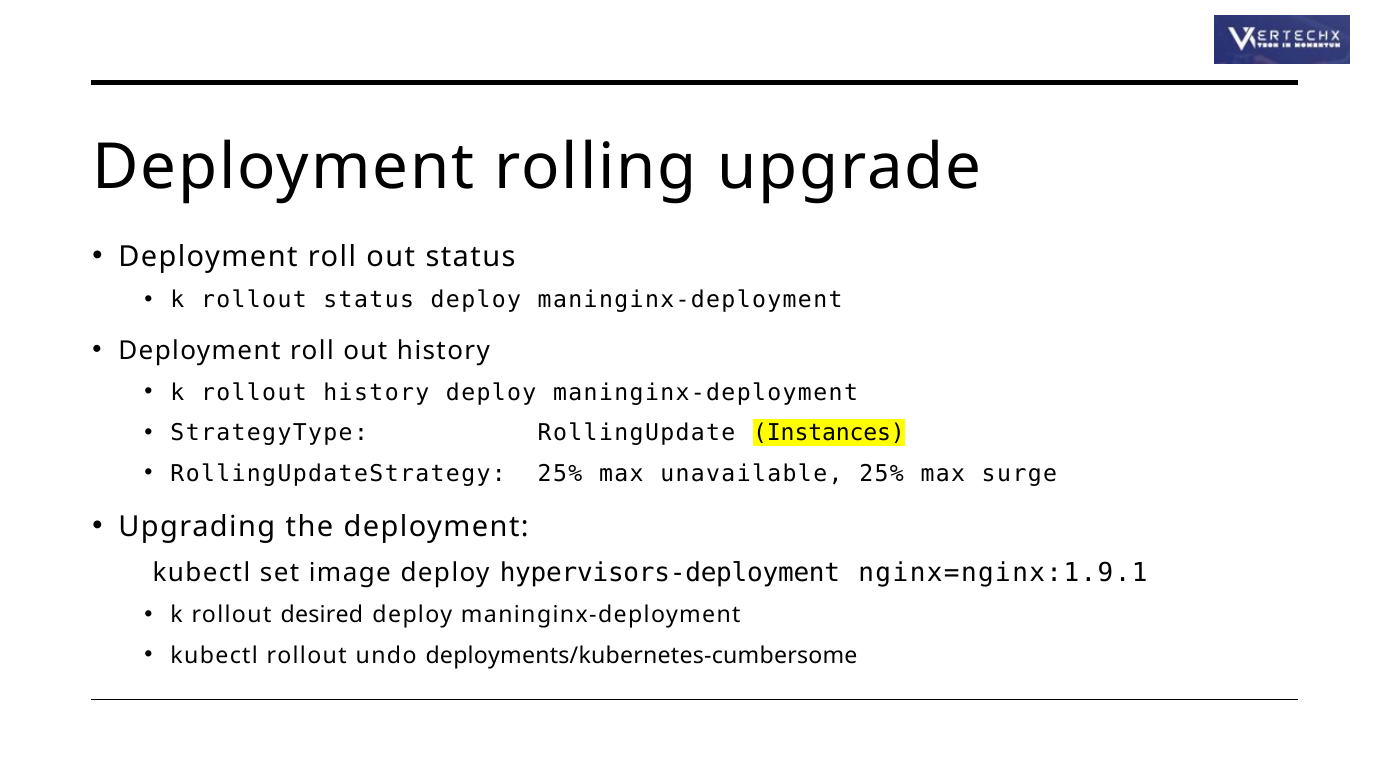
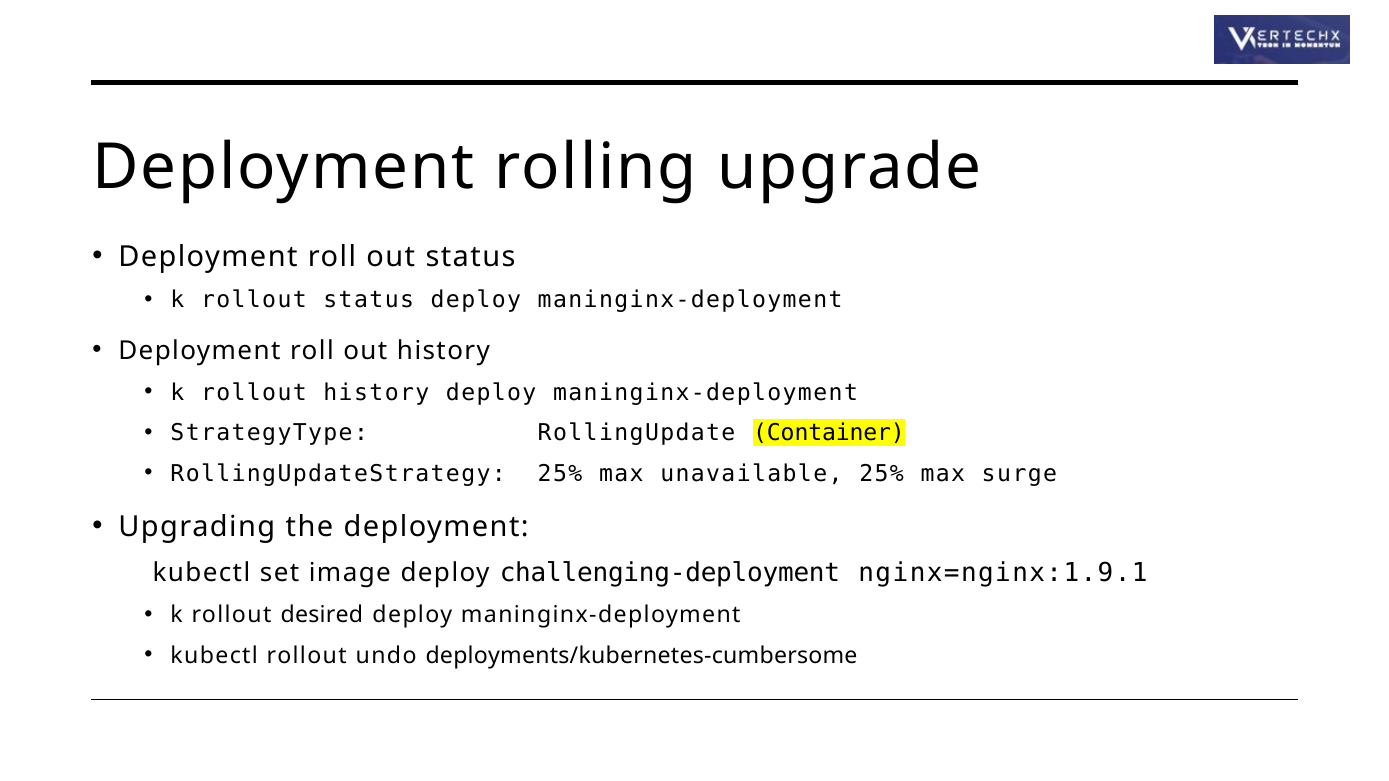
Instances: Instances -> Container (829, 433)
hypervisors-deployment: hypervisors-deployment -> challenging-deployment (670, 573)
